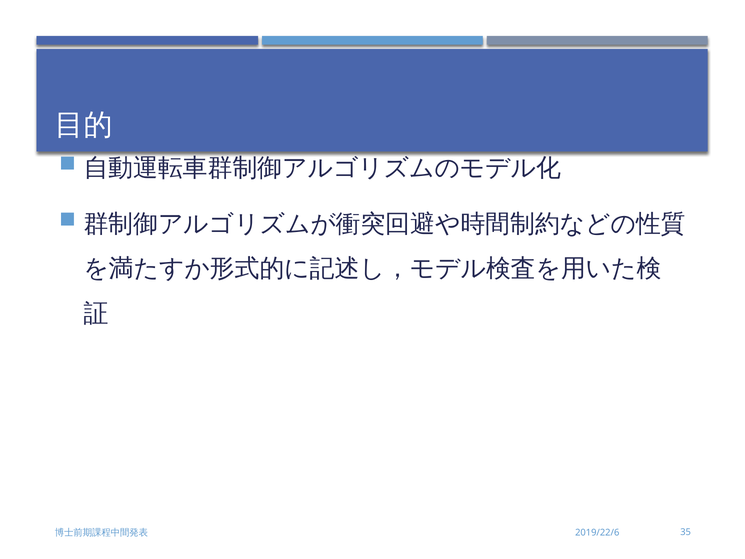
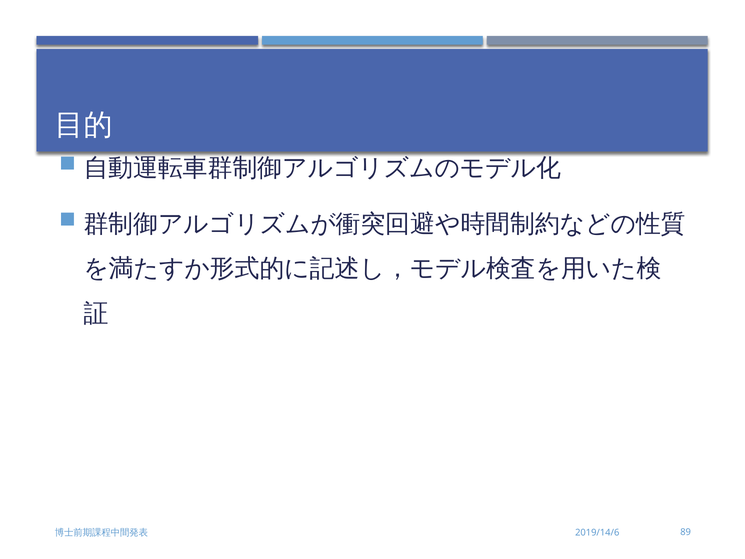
35: 35 -> 89 (686, 532)
2019/22/6: 2019/22/6 -> 2019/14/6 (597, 533)
